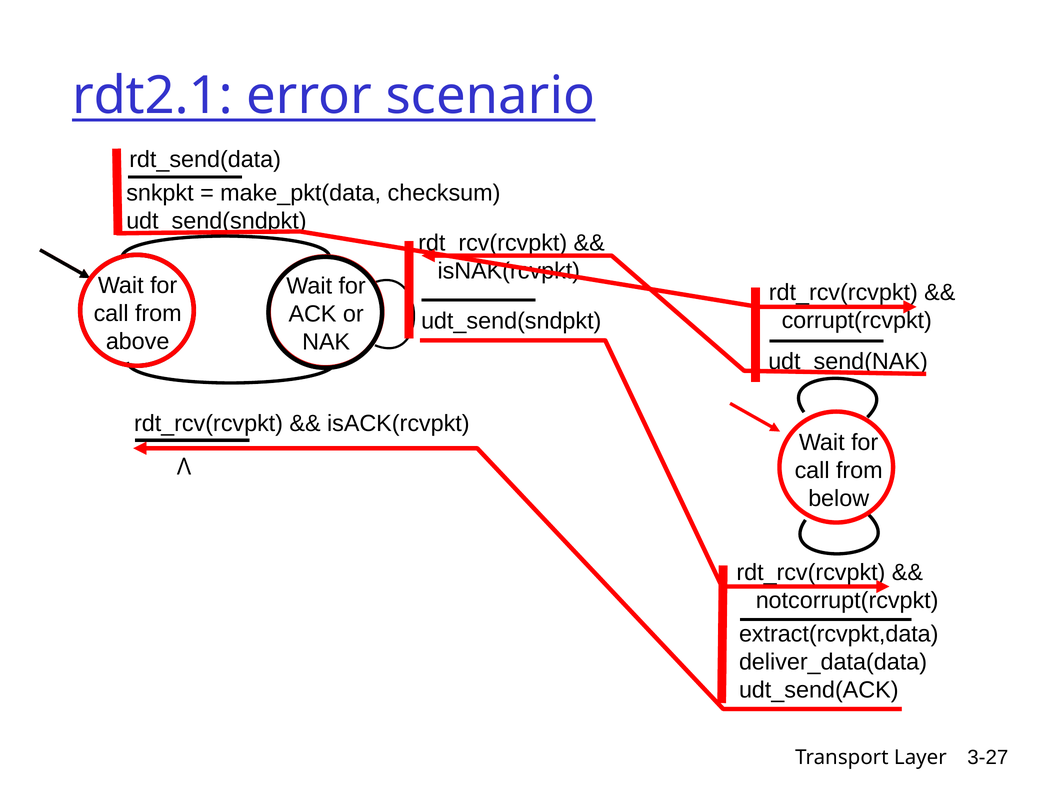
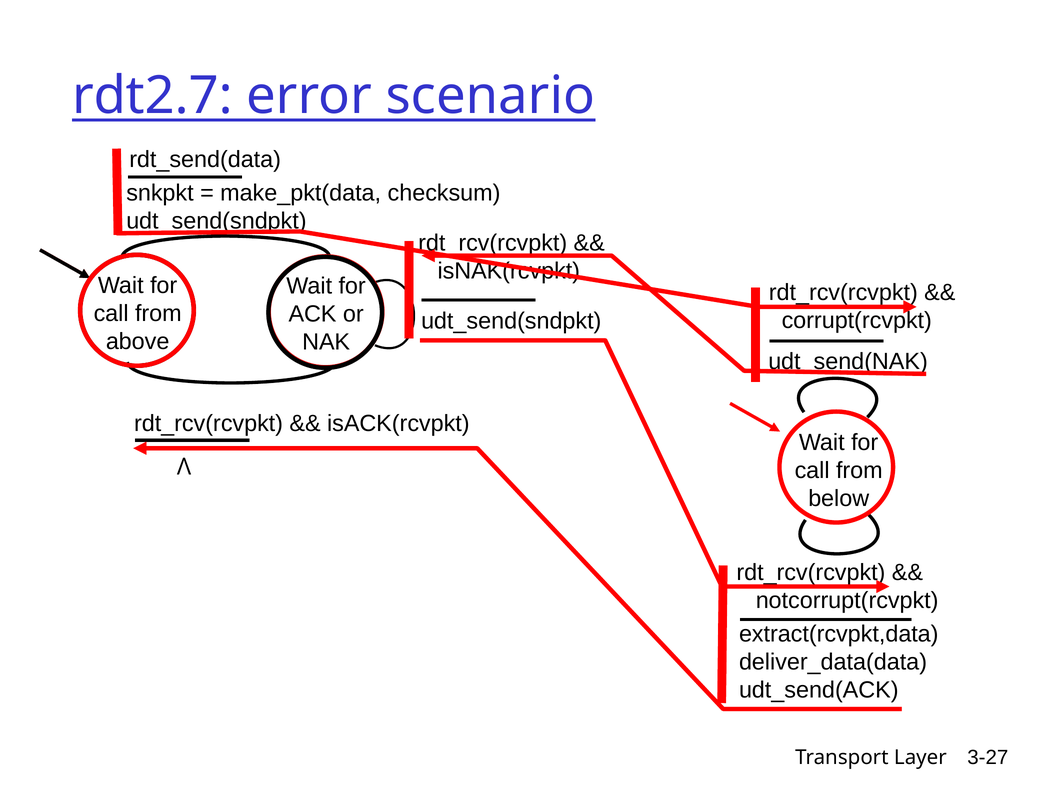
rdt2.1: rdt2.1 -> rdt2.7 (152, 96)
